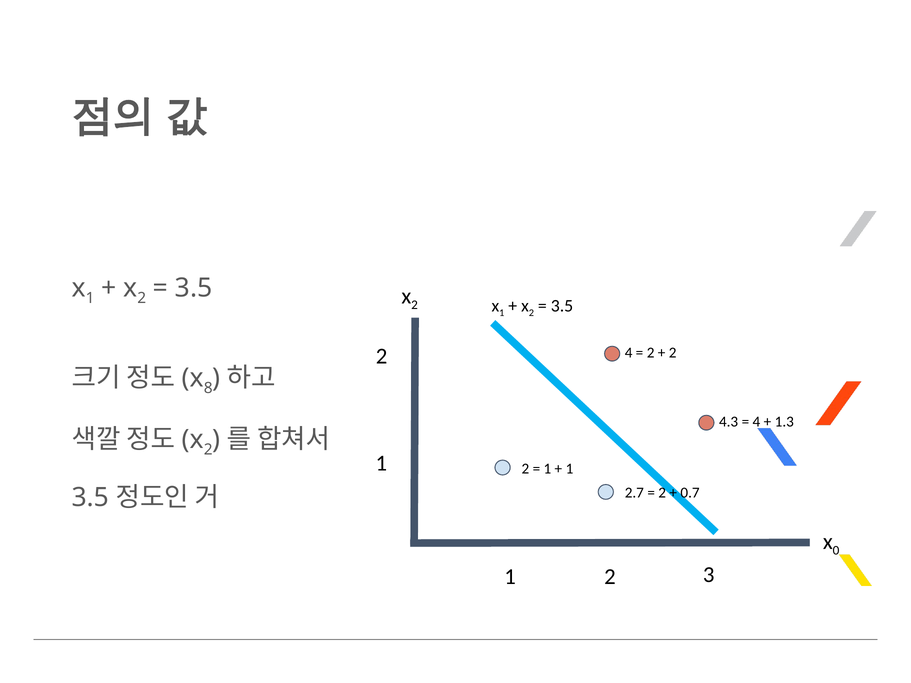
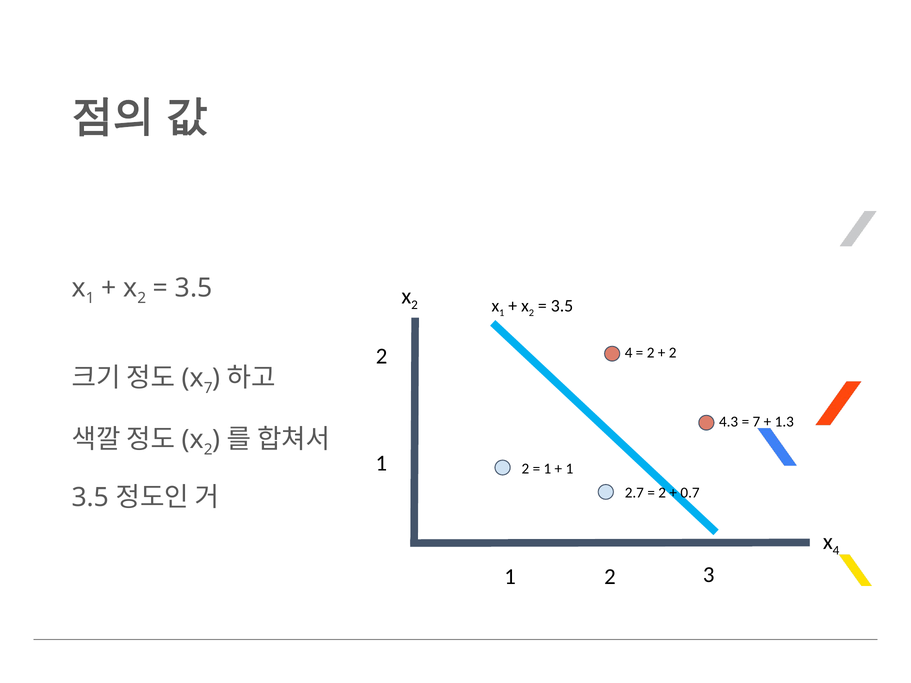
8: 8 -> 7 (208, 388)
4: 4 -> 7 (756, 422)
0: 0 -> 4 (836, 551)
